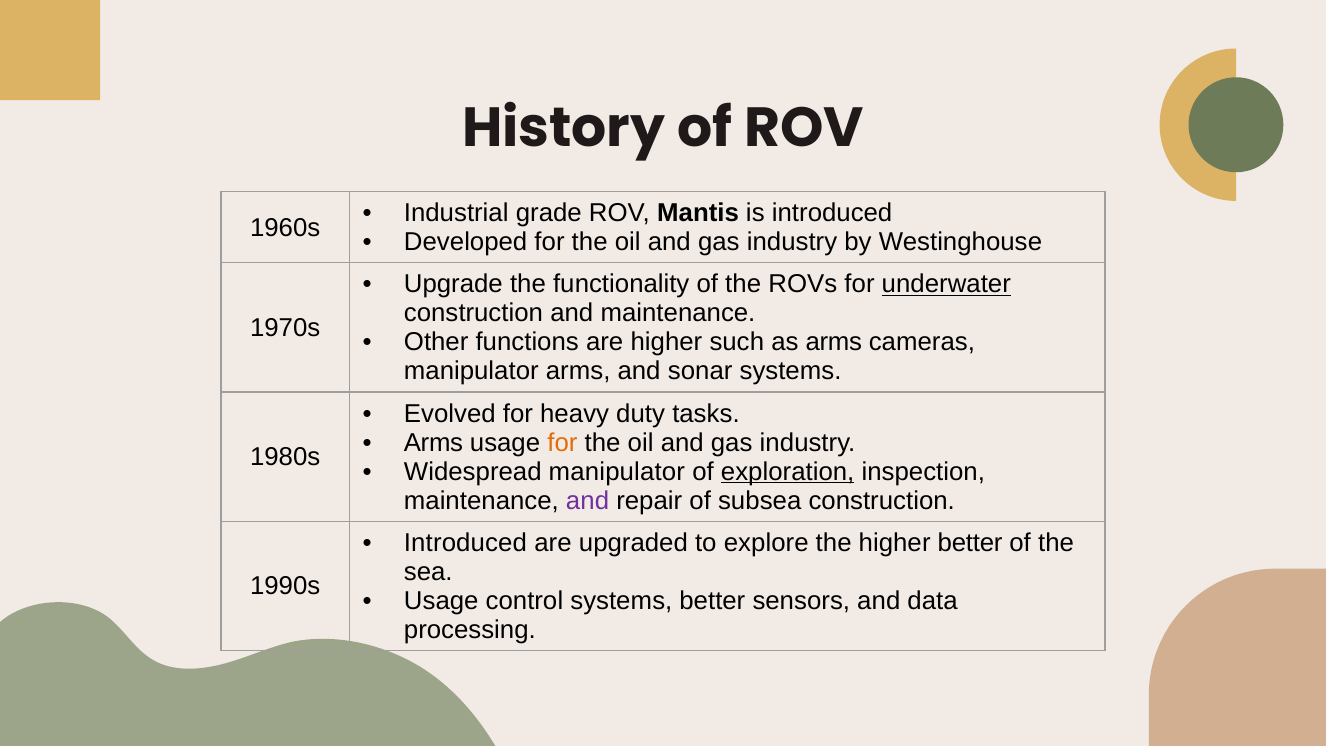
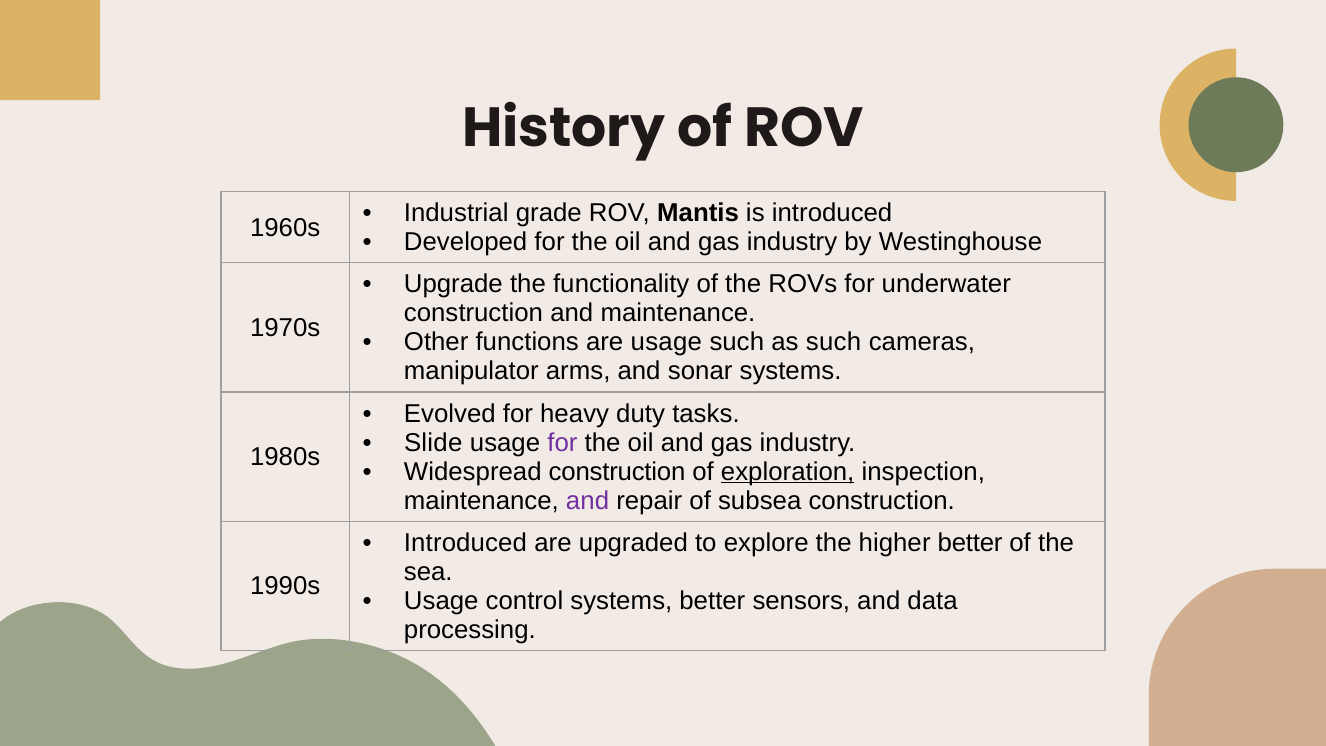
underwater underline: present -> none (946, 284)
are higher: higher -> usage (666, 342)
as arms: arms -> such (834, 342)
Arms: Arms -> Slide (433, 442)
for colour: orange -> purple (562, 442)
Widespread manipulator: manipulator -> construction (617, 471)
